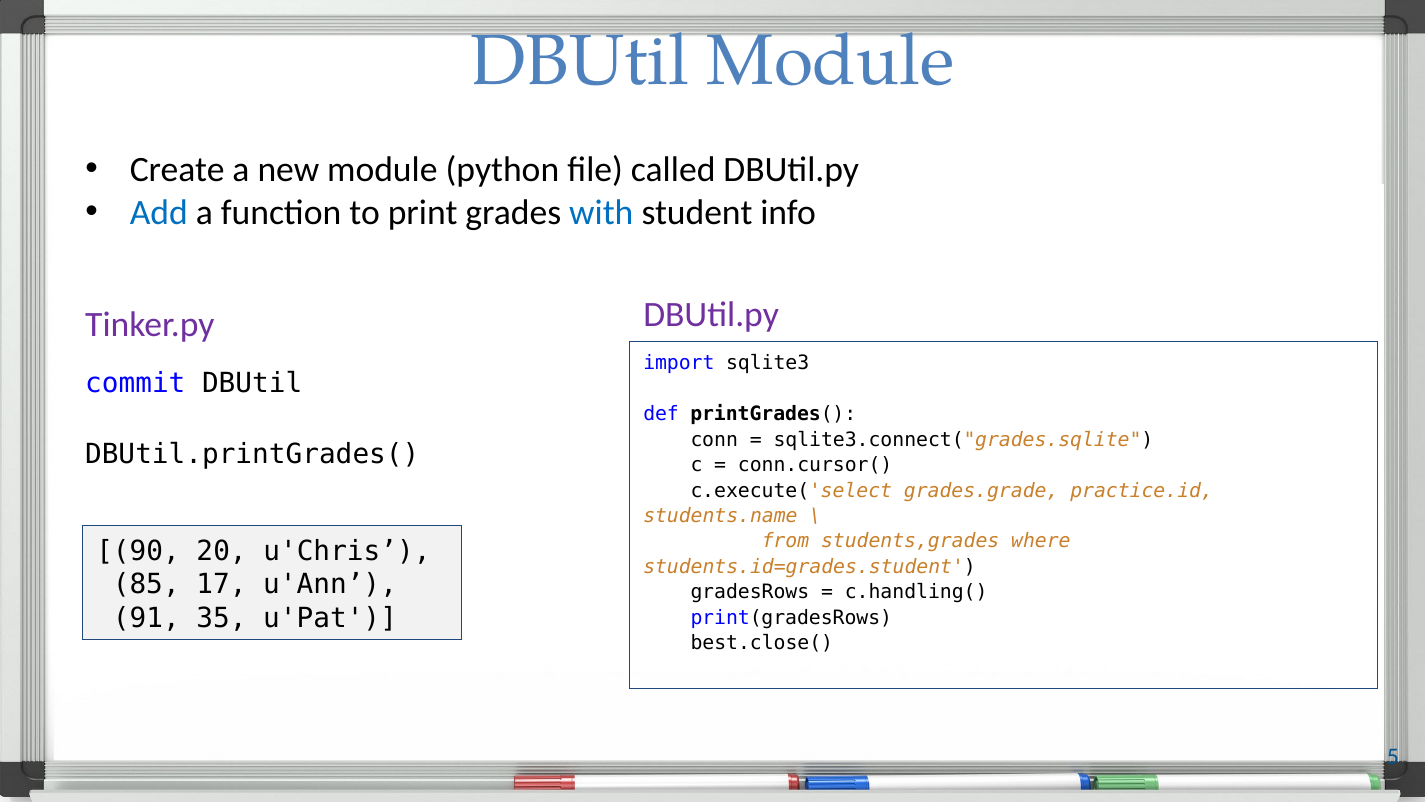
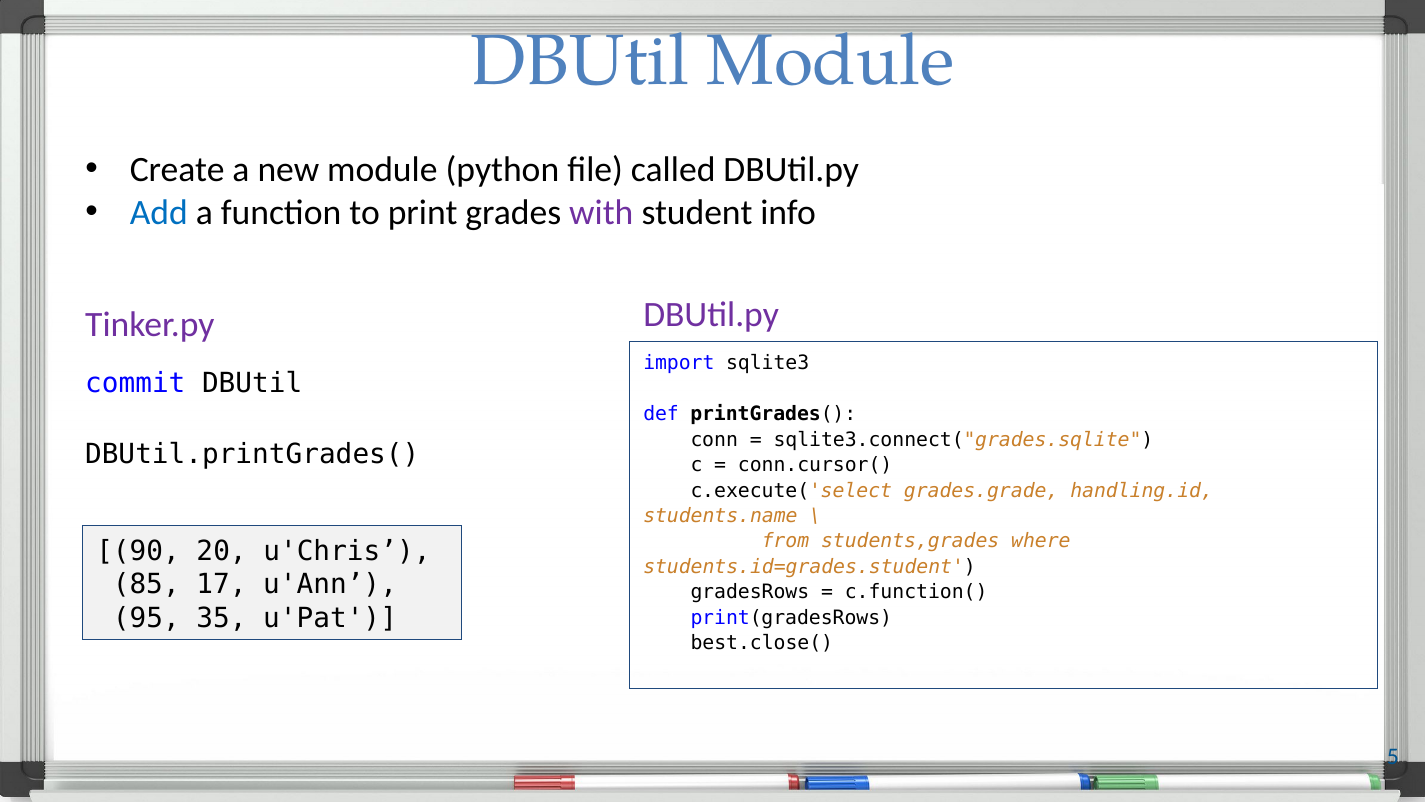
with colour: blue -> purple (601, 212)
practice.id: practice.id -> handling.id (1142, 490)
c.handling(: c.handling( -> c.function( (916, 592)
91: 91 -> 95 (146, 618)
